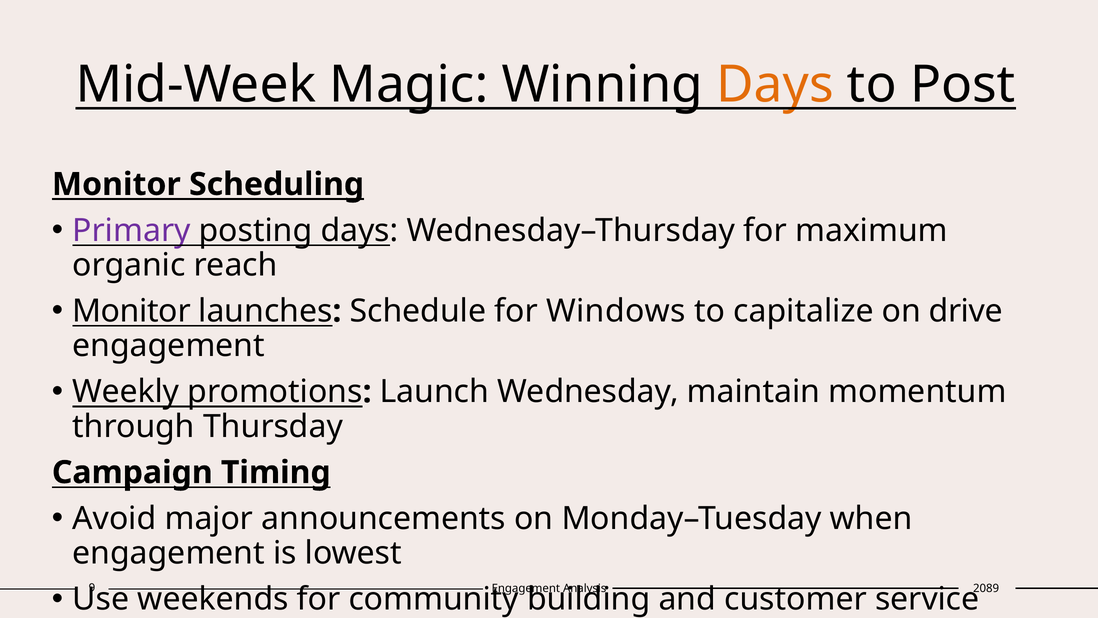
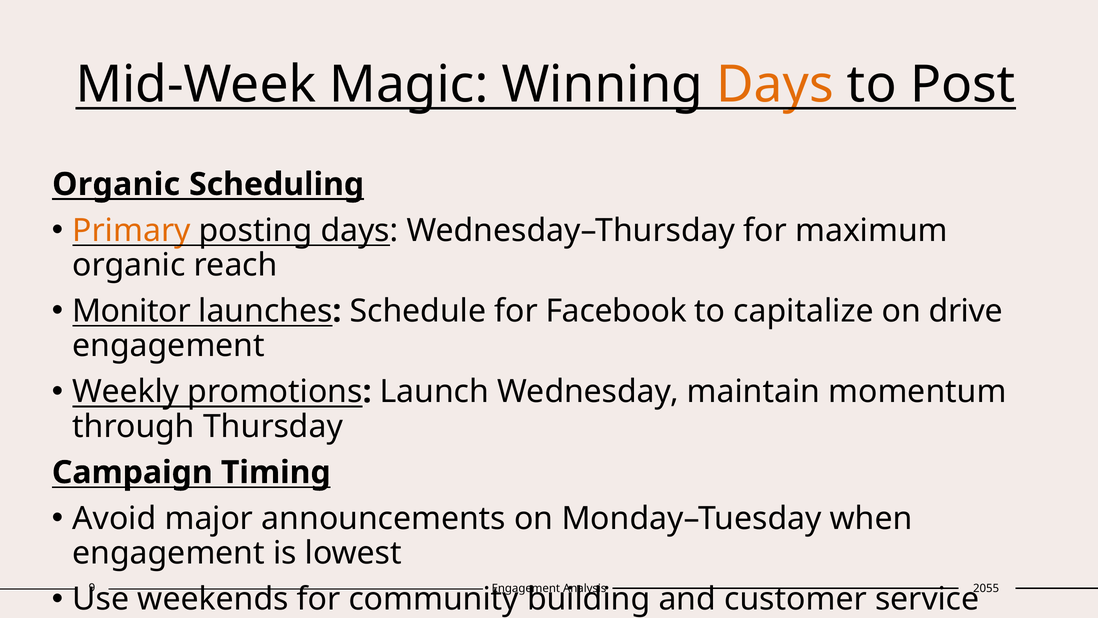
Monitor: Monitor -> Organic (116, 184)
Primary colour: purple -> orange (132, 230)
Windows: Windows -> Facebook (616, 311)
2089: 2089 -> 2055 (986, 588)
